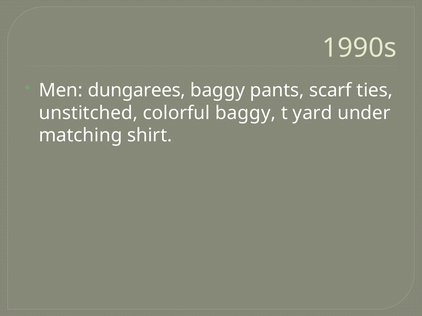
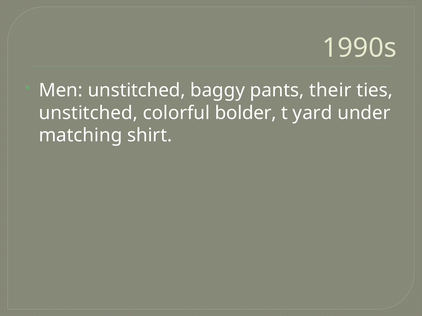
Men dungarees: dungarees -> unstitched (137, 91)
scarf: scarf -> their (330, 91)
colorful baggy: baggy -> bolder (246, 113)
